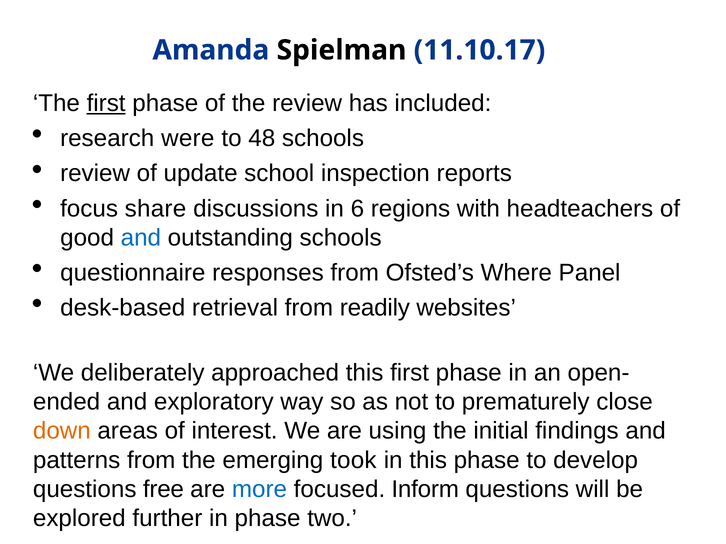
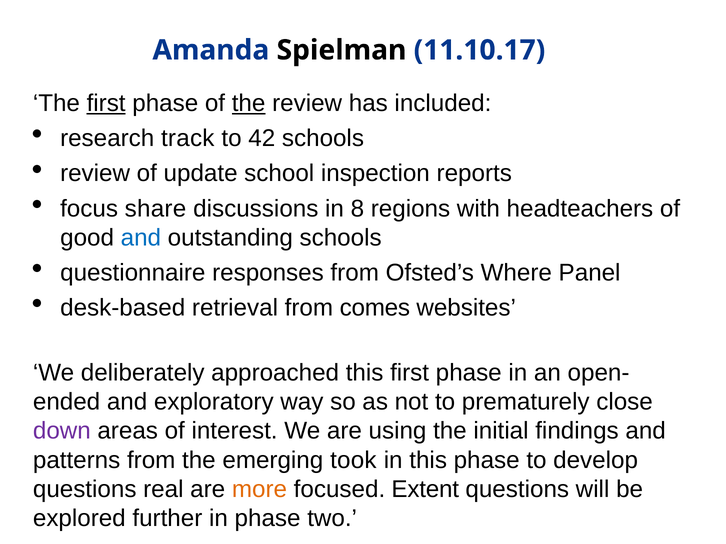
the underline: none -> present (249, 103)
were: were -> track (188, 139)
48: 48 -> 42 (262, 139)
6: 6 -> 8 (357, 209)
readily: readily -> comes (375, 308)
down colour: orange -> purple (62, 431)
free: free -> real (163, 489)
more colour: blue -> orange (259, 489)
Inform: Inform -> Extent (425, 489)
